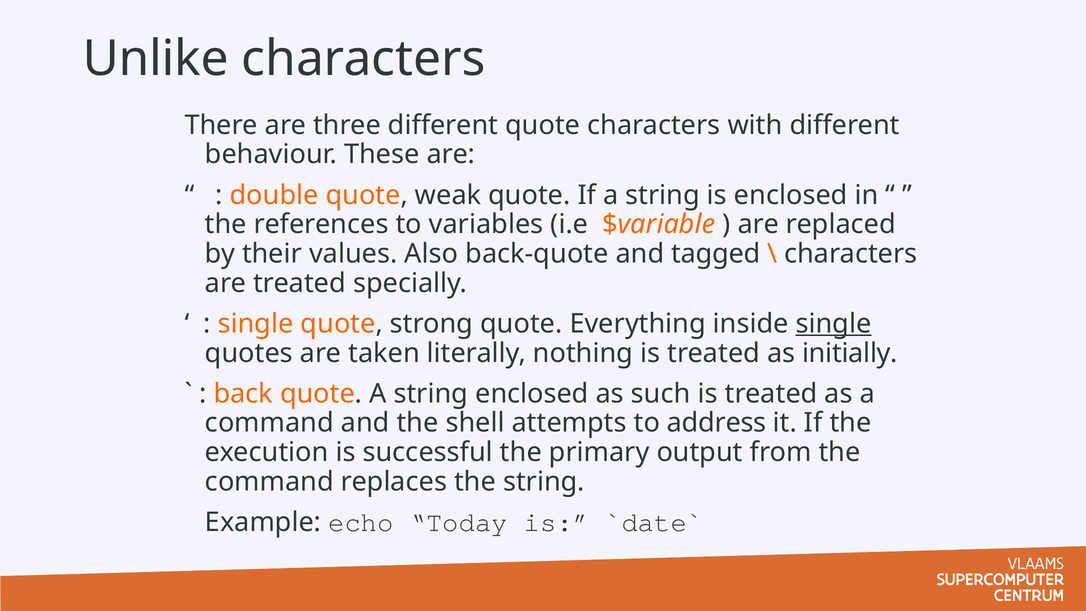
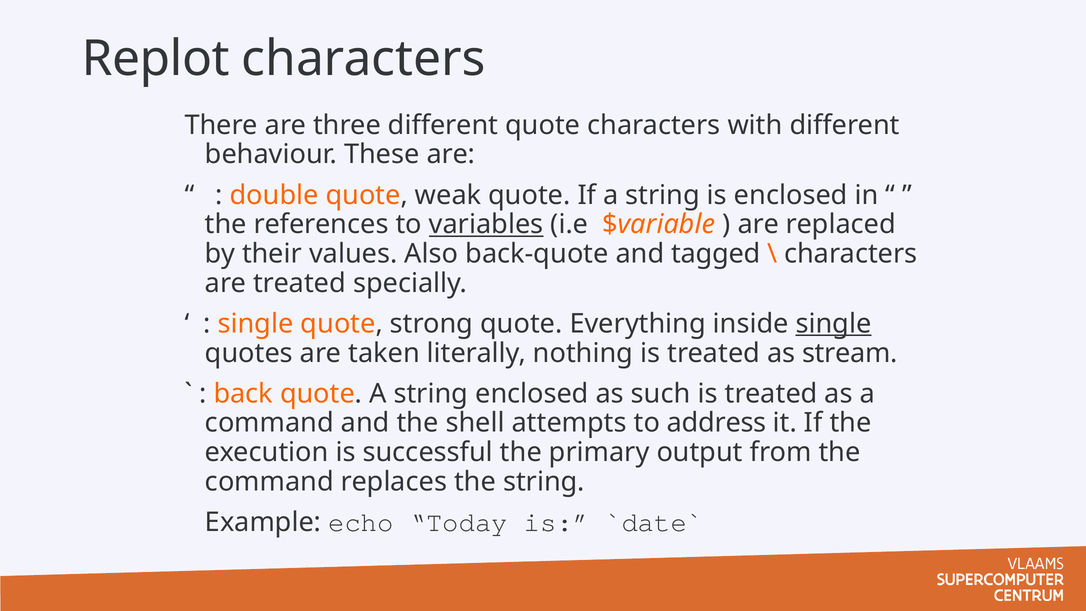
Unlike: Unlike -> Replot (156, 59)
variables underline: none -> present (486, 224)
initially: initially -> stream (850, 353)
